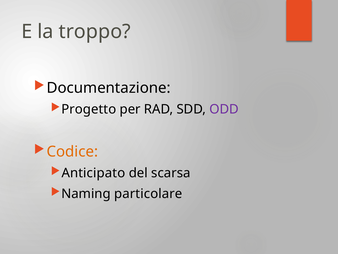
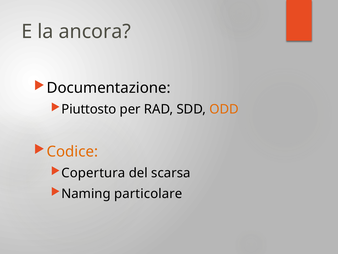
troppo: troppo -> ancora (95, 32)
Progetto: Progetto -> Piuttosto (89, 109)
ODD colour: purple -> orange (224, 109)
Anticipato: Anticipato -> Copertura (93, 173)
